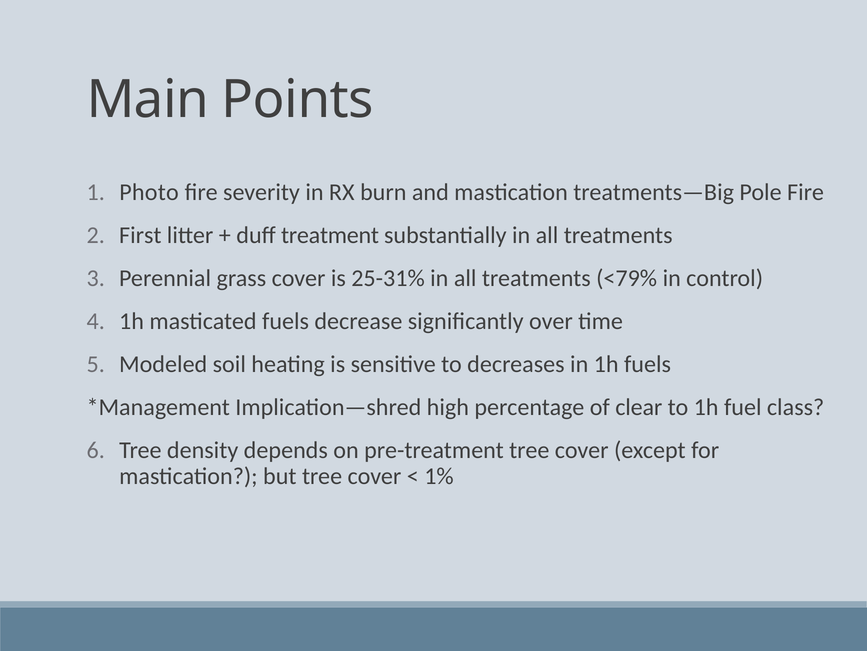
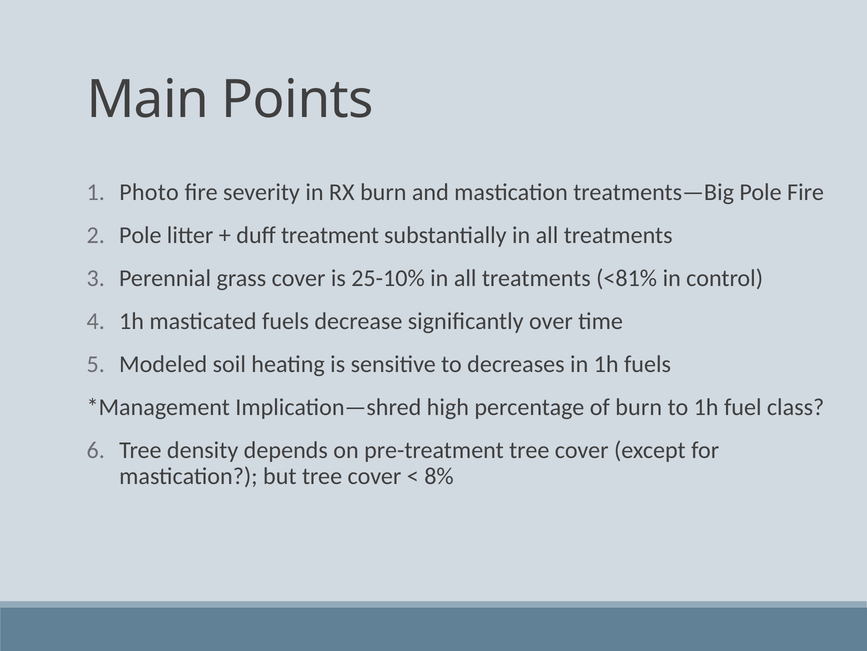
First: First -> Pole (140, 235)
25-31%: 25-31% -> 25-10% (388, 278)
<79%: <79% -> <81% (627, 278)
of clear: clear -> burn (639, 407)
1%: 1% -> 8% (439, 476)
